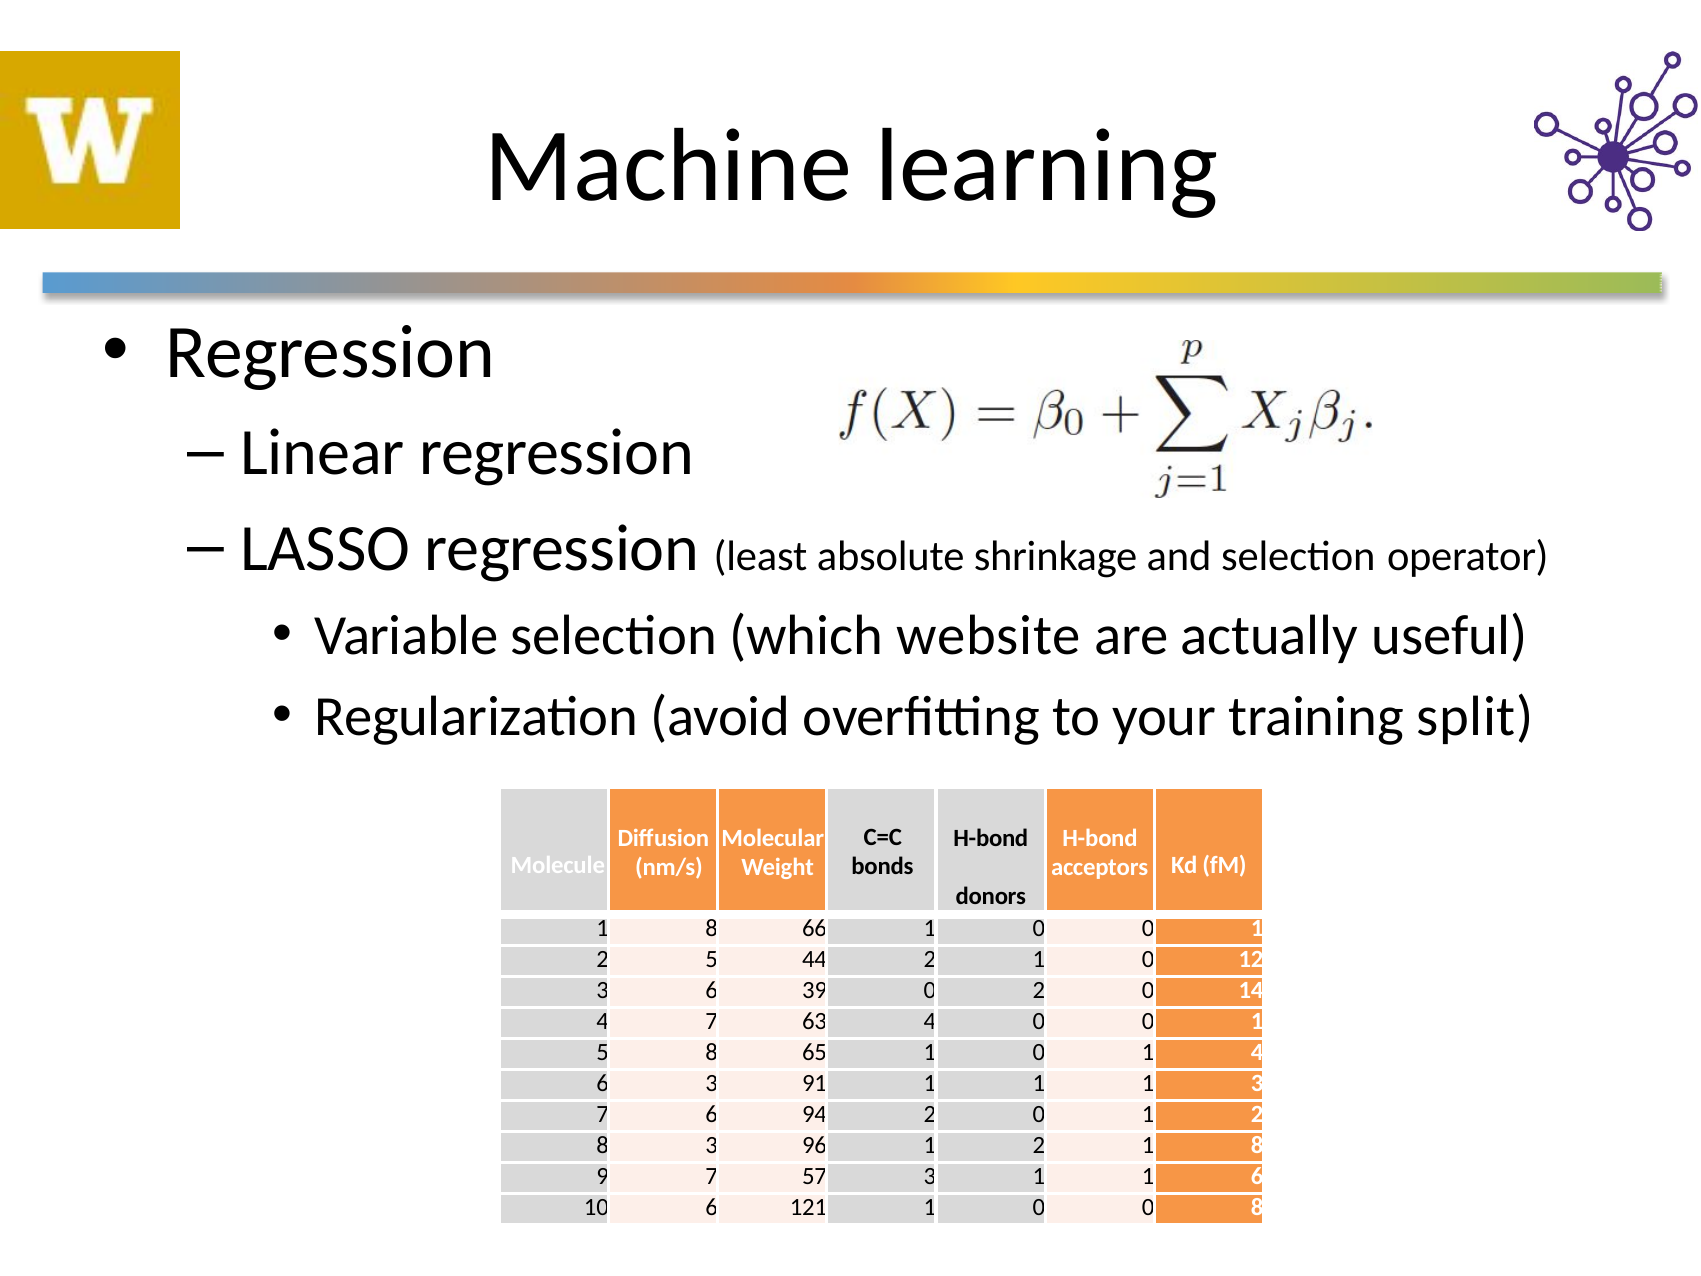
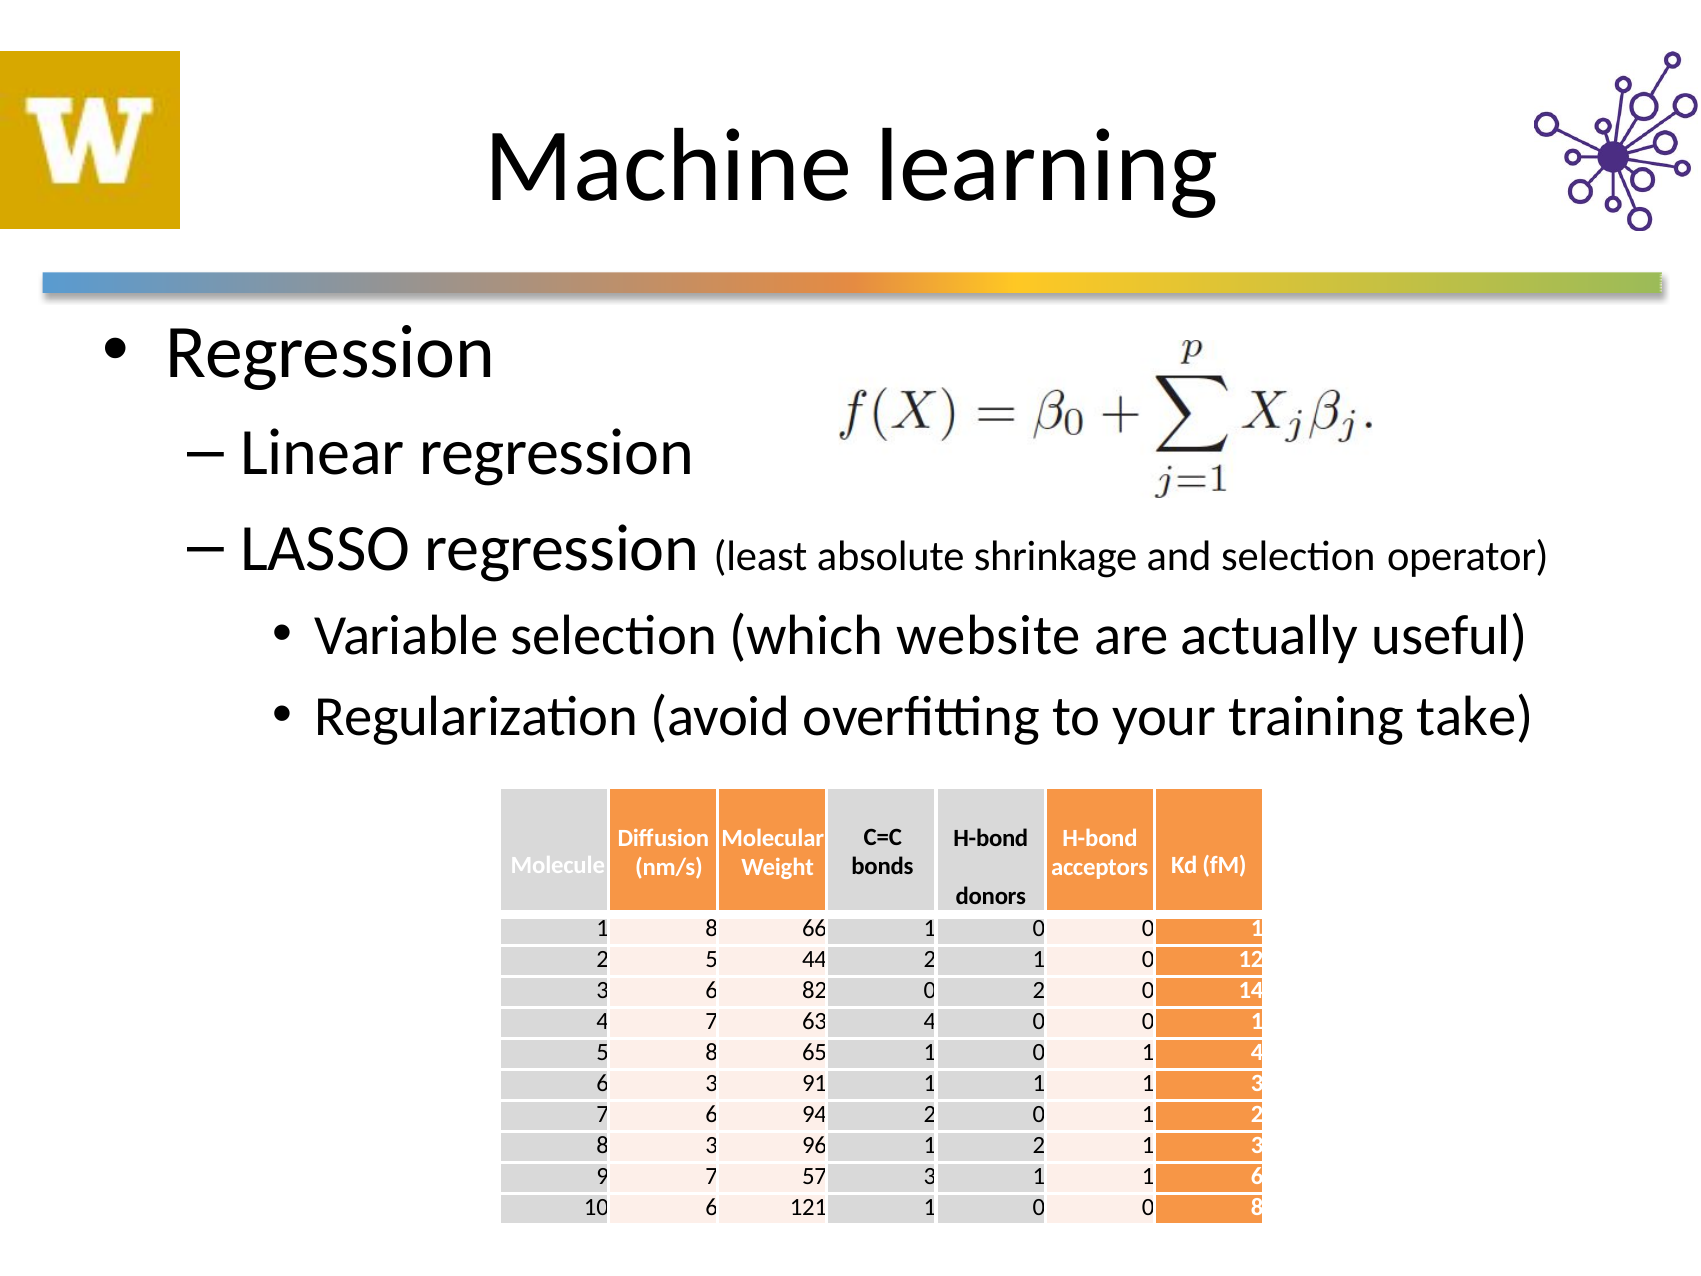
split: split -> take (1475, 717)
39: 39 -> 82 (815, 990)
2 1 8: 8 -> 3 (1257, 1145)
